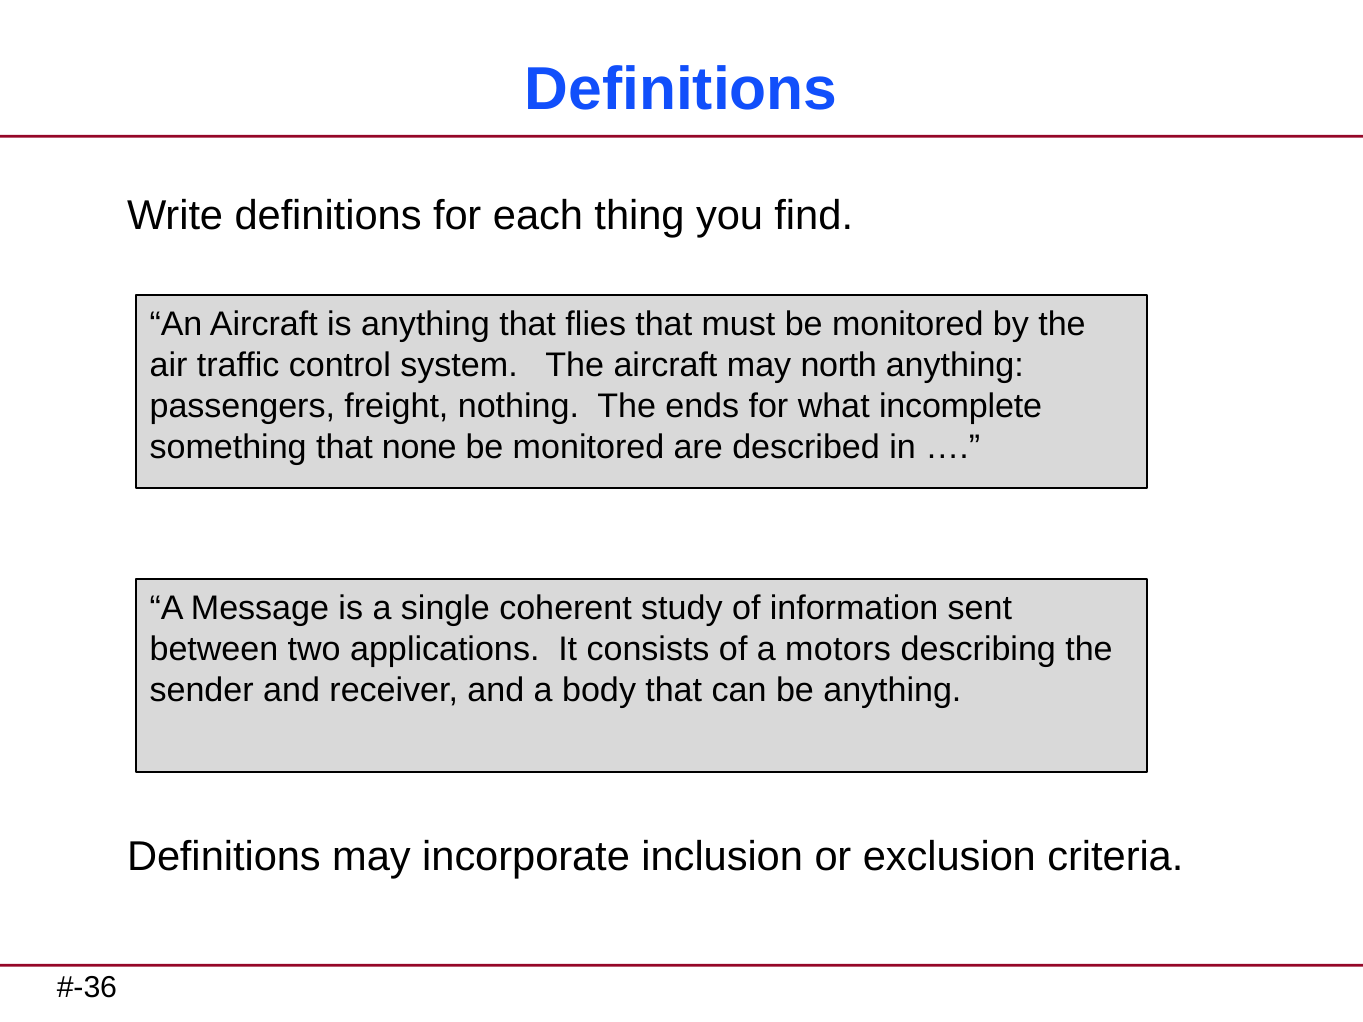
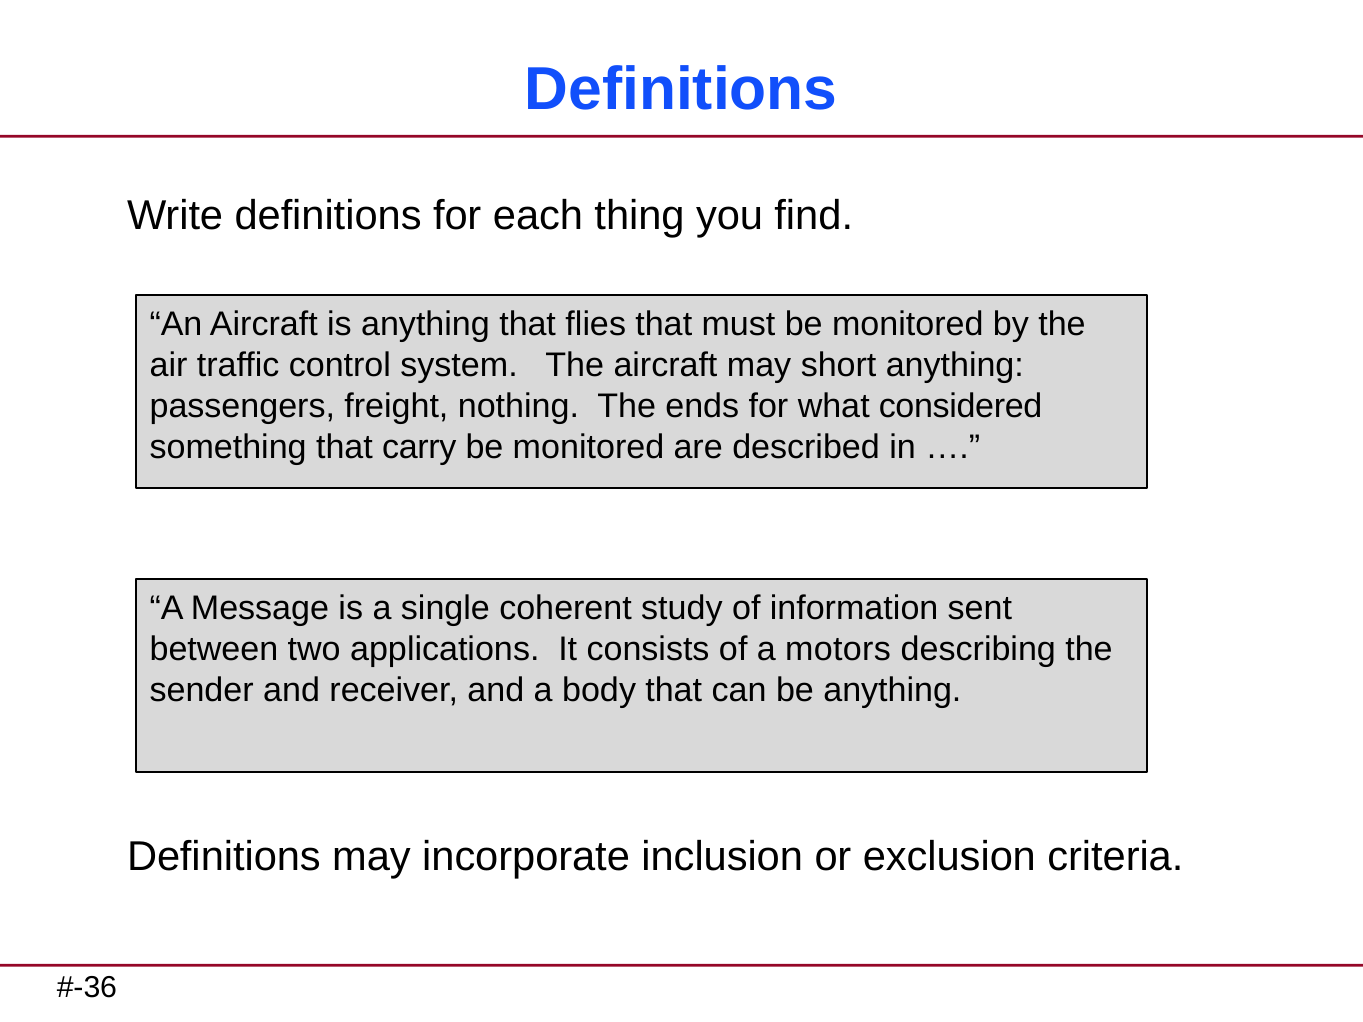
north: north -> short (839, 366)
incomplete: incomplete -> considered (961, 407)
none: none -> carry (419, 447)
